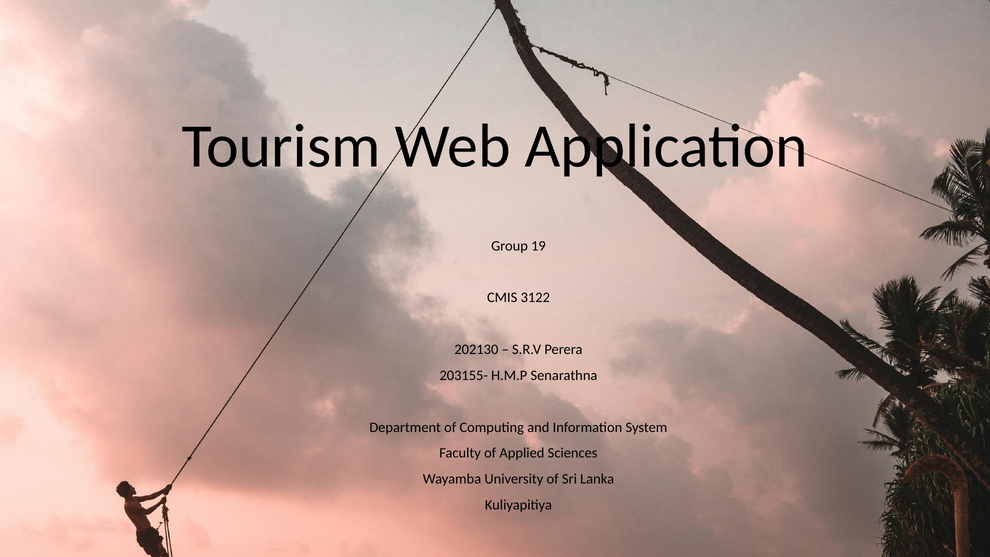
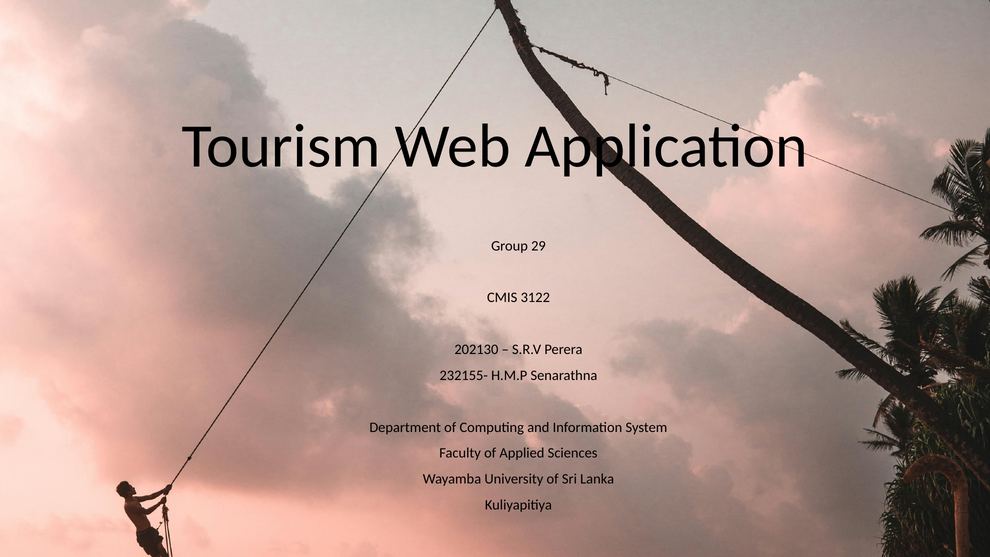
19: 19 -> 29 (538, 246)
203155-: 203155- -> 232155- (464, 375)
